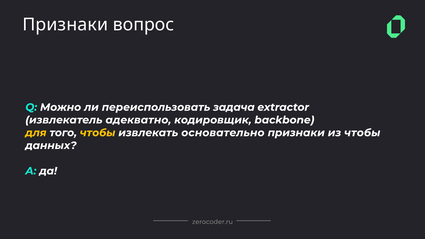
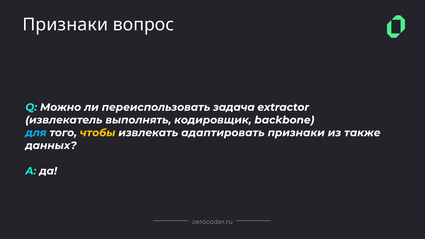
адекватно: адекватно -> выполнять (138, 120)
для colour: yellow -> light blue (36, 133)
основательно: основательно -> адаптировать (223, 133)
из чтобы: чтобы -> также (362, 133)
